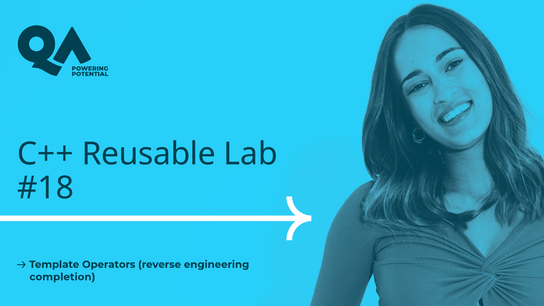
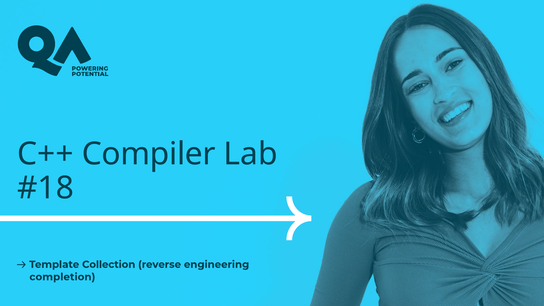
Reusable: Reusable -> Compiler (149, 154)
Operators: Operators -> Collection (109, 264)
